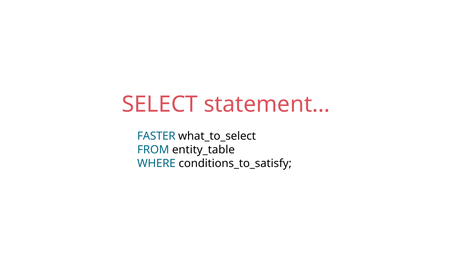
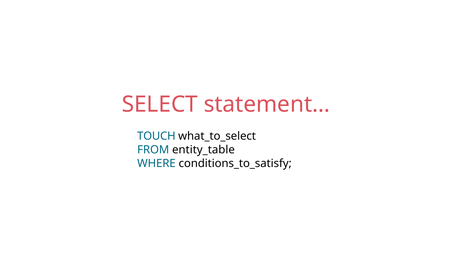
FASTER: FASTER -> TOUCH (156, 136)
